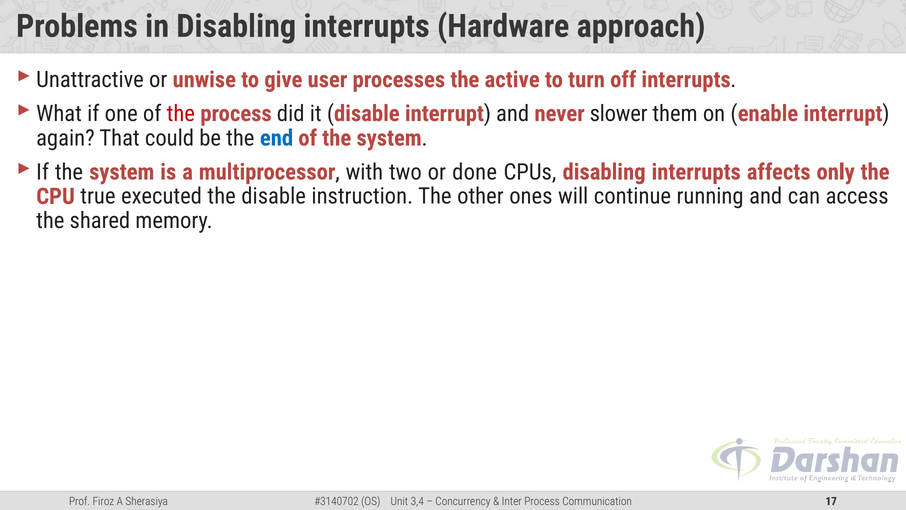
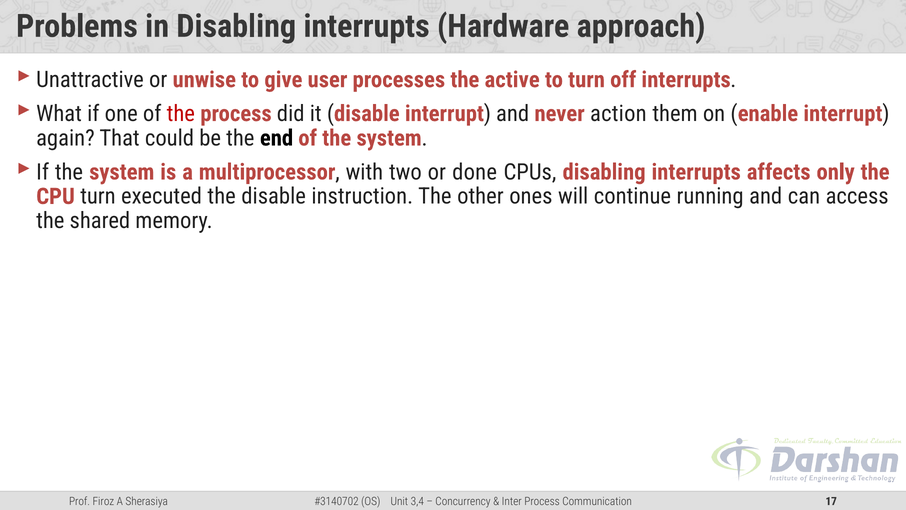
slower: slower -> action (618, 114)
end colour: blue -> black (276, 138)
CPU true: true -> turn (98, 196)
